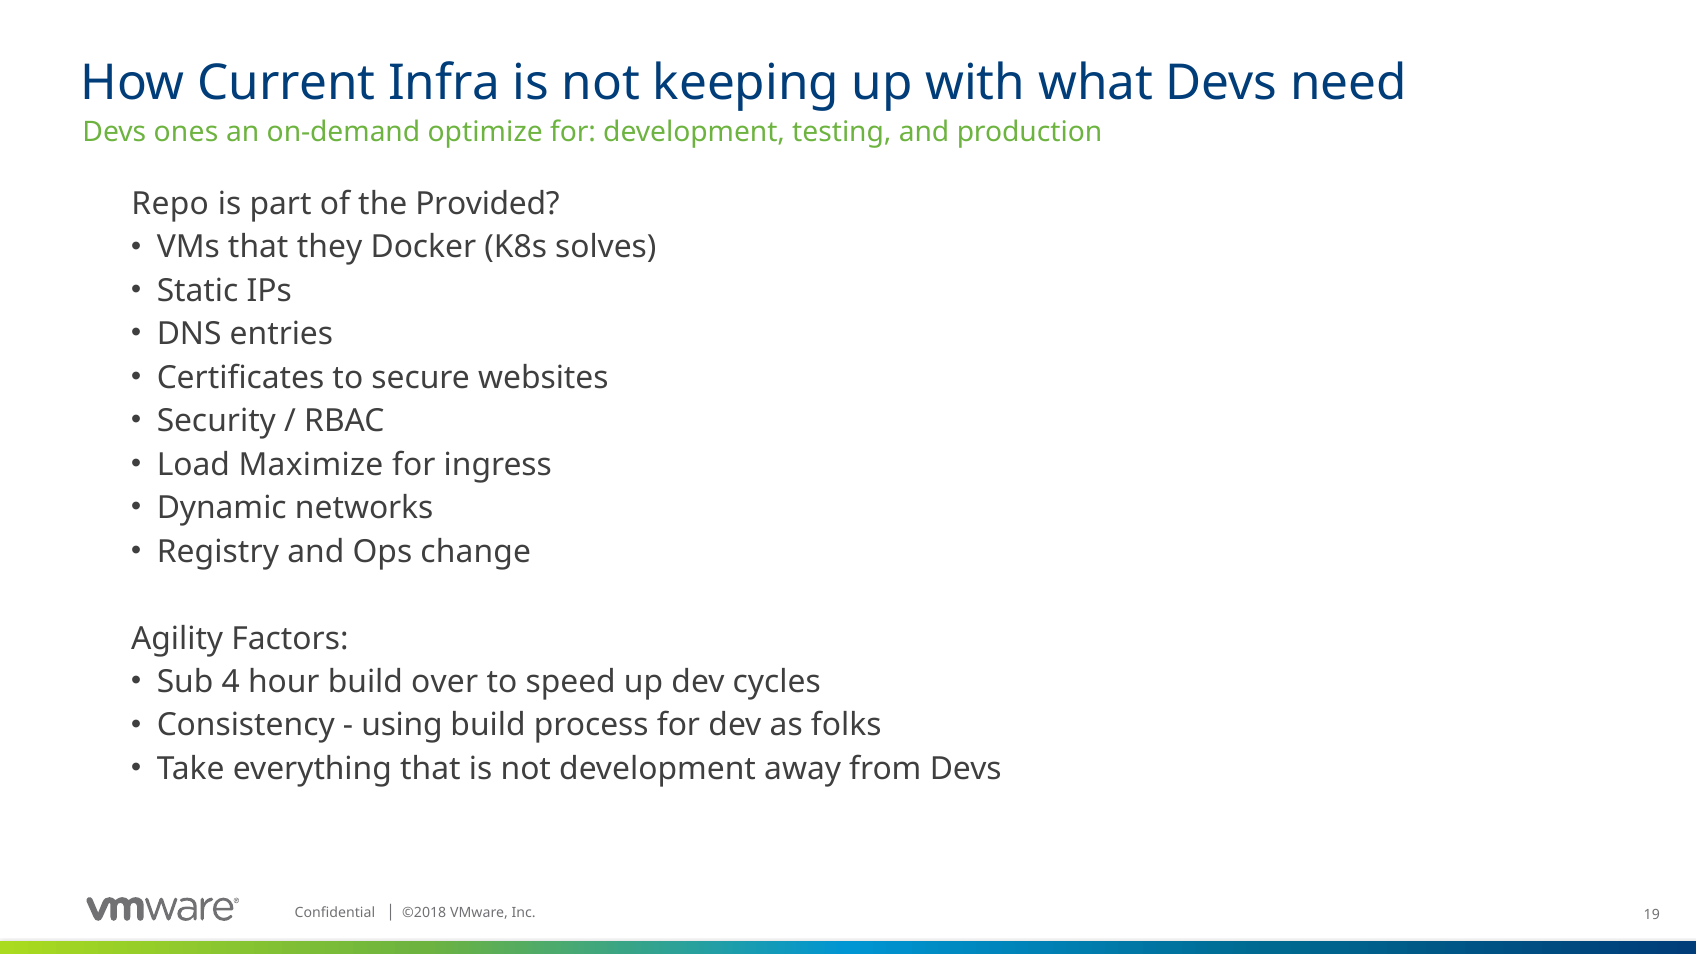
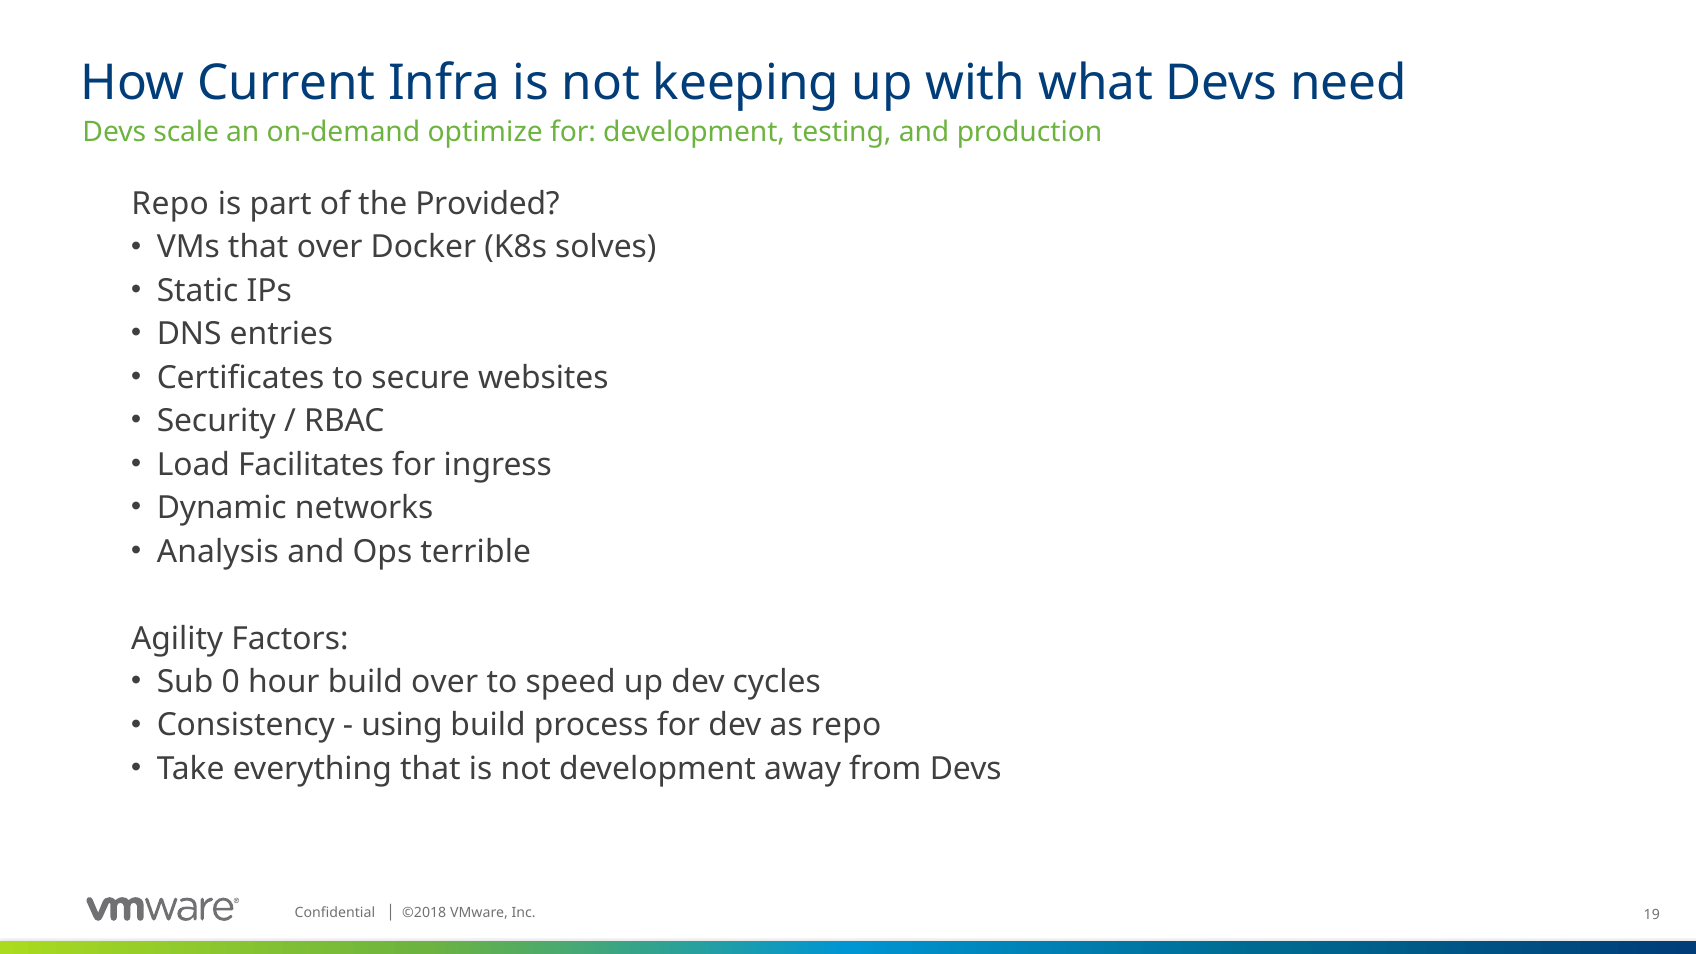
ones: ones -> scale (186, 132)
that they: they -> over (330, 247)
Maximize: Maximize -> Facilitates (311, 465)
Registry: Registry -> Analysis (218, 552)
change: change -> terrible (476, 552)
4: 4 -> 0 (231, 682)
as folks: folks -> repo (846, 725)
